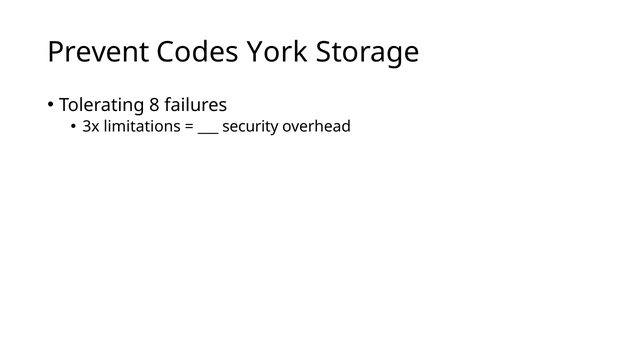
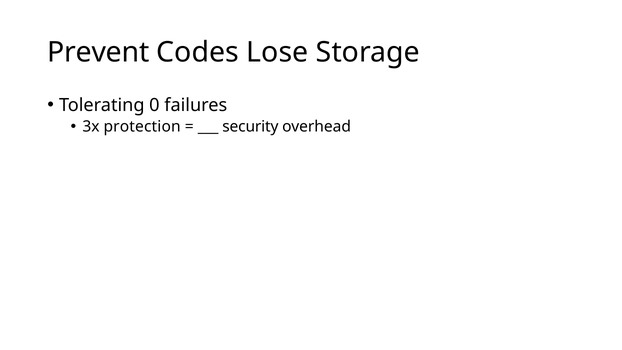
York: York -> Lose (277, 52)
8: 8 -> 0 (154, 105)
limitations: limitations -> protection (142, 127)
